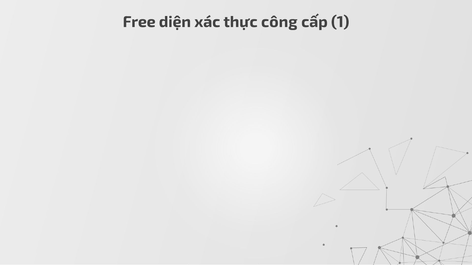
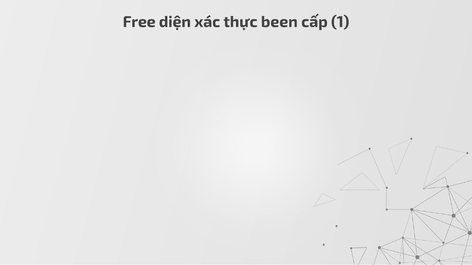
công: công -> been (279, 22)
